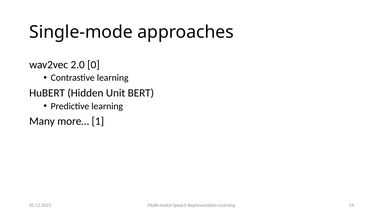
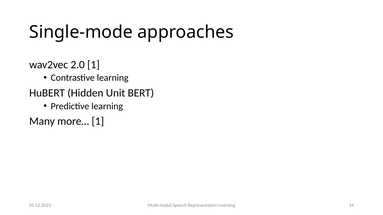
2.0 0: 0 -> 1 (93, 65)
